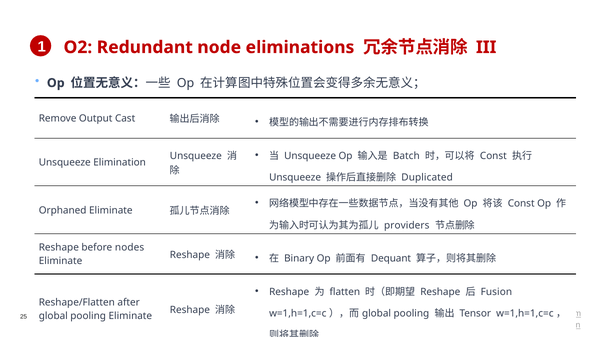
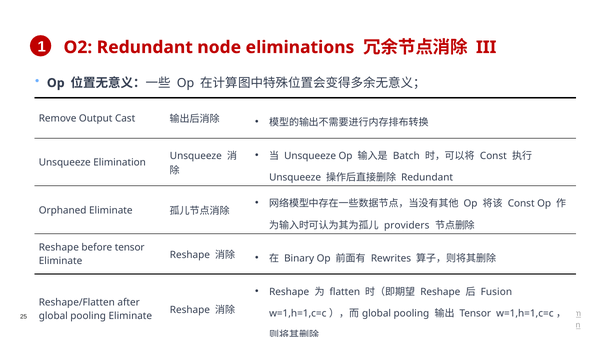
Duplicated: Duplicated -> Redundant (427, 178)
before nodes: nodes -> tensor (130, 248)
Dequant: Dequant -> Rewrites (391, 259)
